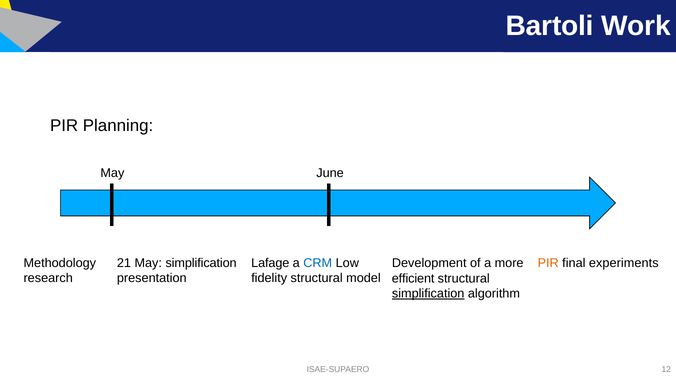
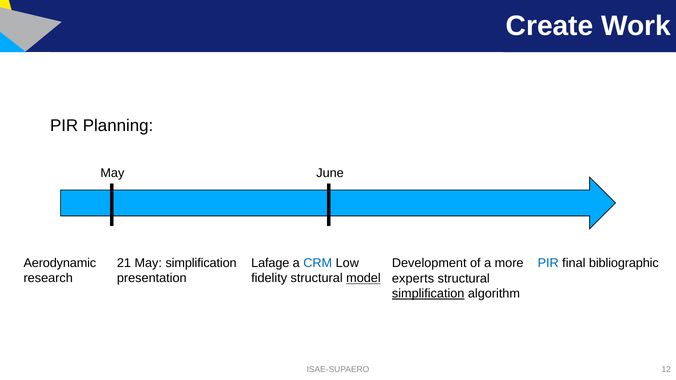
Bartoli: Bartoli -> Create (550, 26)
Methodology: Methodology -> Aerodynamic (60, 263)
PIR colour: orange -> blue (548, 263)
experiments: experiments -> bibliographic (624, 263)
model underline: none -> present (363, 278)
efficient: efficient -> experts (413, 279)
